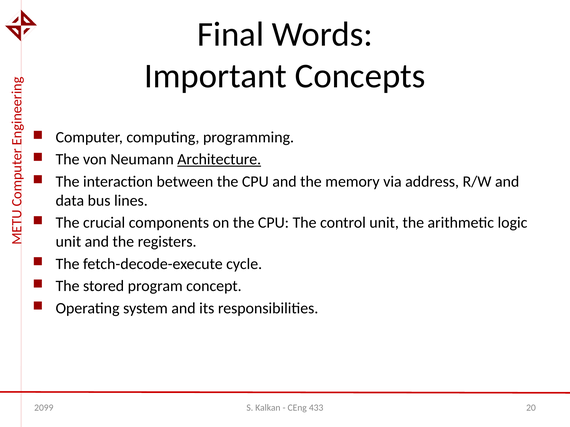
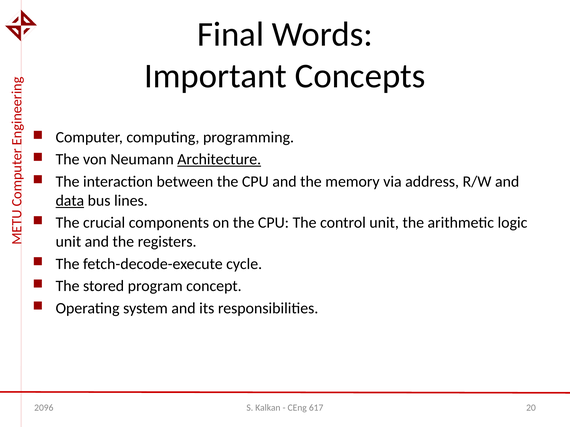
data underline: none -> present (70, 201)
2099: 2099 -> 2096 (44, 408)
433: 433 -> 617 (316, 408)
